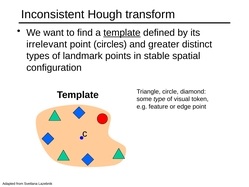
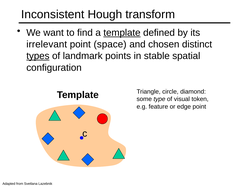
circles: circles -> space (110, 44)
greater: greater -> chosen (164, 44)
types underline: none -> present (38, 56)
